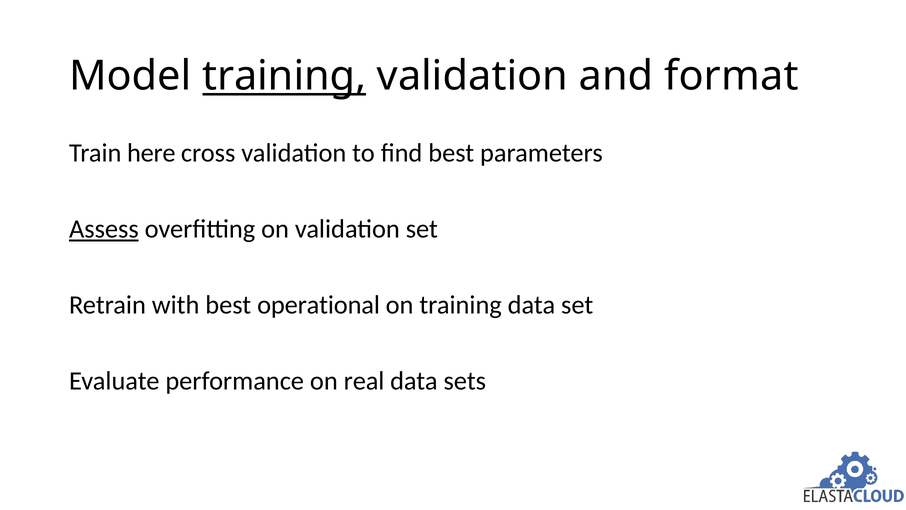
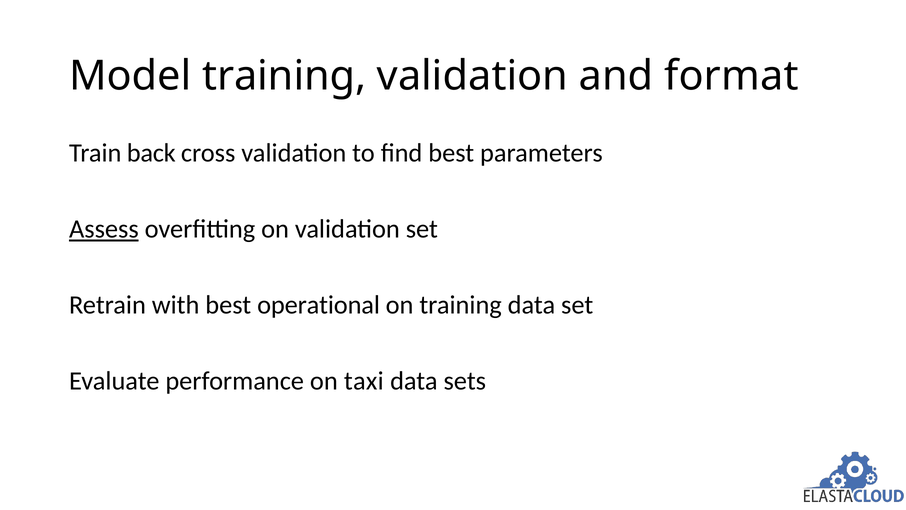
training underline: present -> none (284, 76)
here: here -> back (151, 153)
real: real -> taxi (364, 381)
